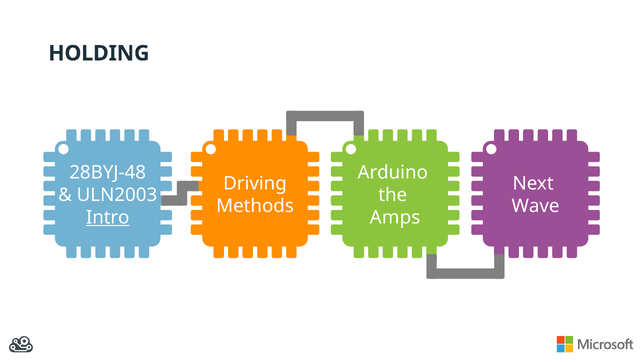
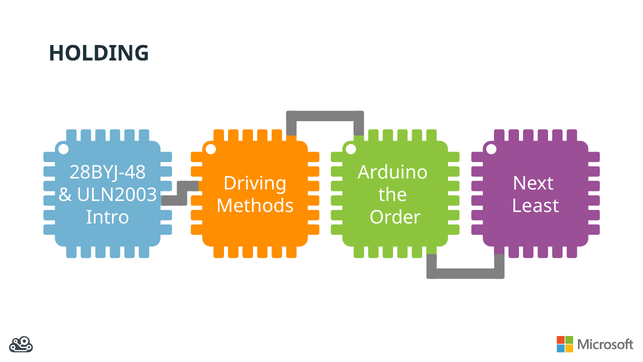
Wave: Wave -> Least (535, 206)
Intro underline: present -> none (108, 217)
Amps: Amps -> Order (395, 217)
